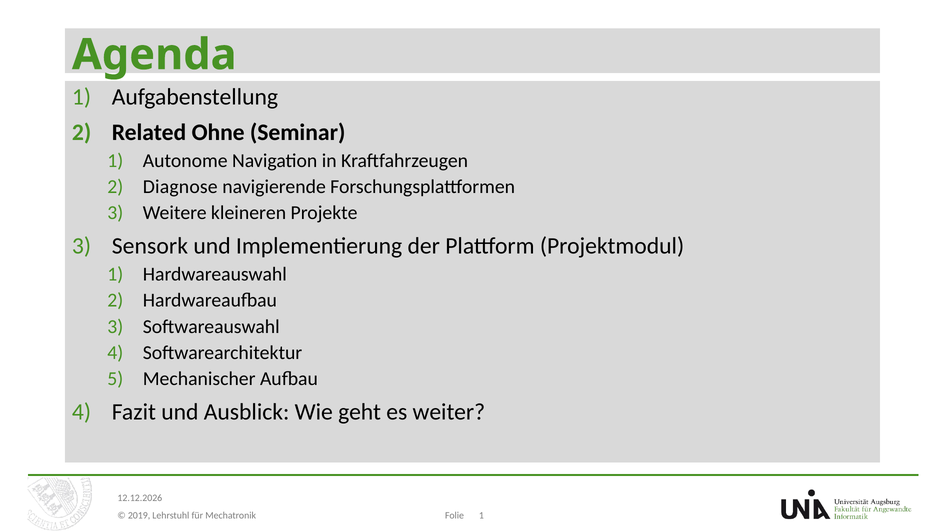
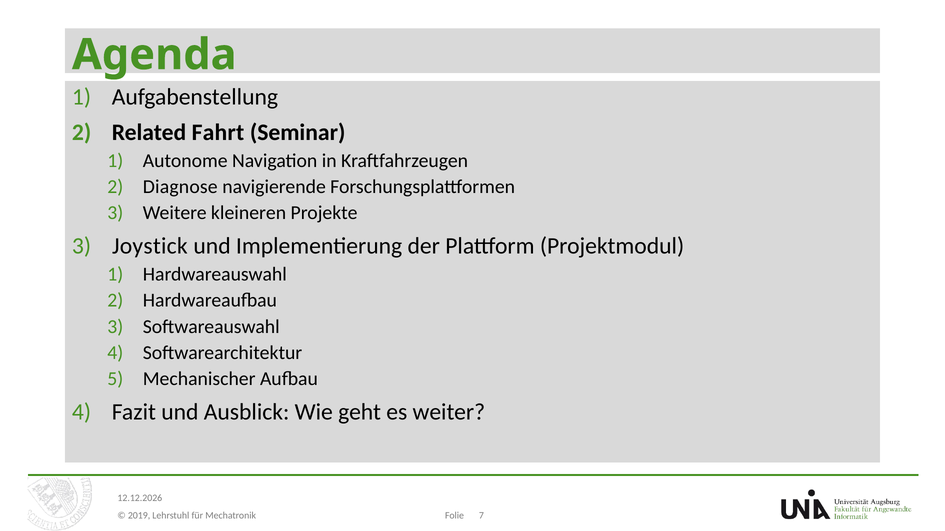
Ohne: Ohne -> Fahrt (218, 132)
Sensork: Sensork -> Joystick (150, 246)
1: 1 -> 7 (481, 516)
